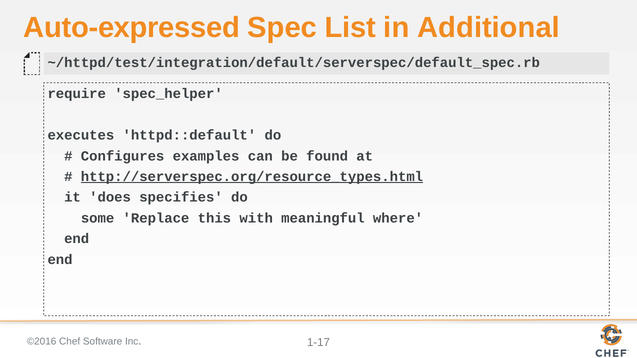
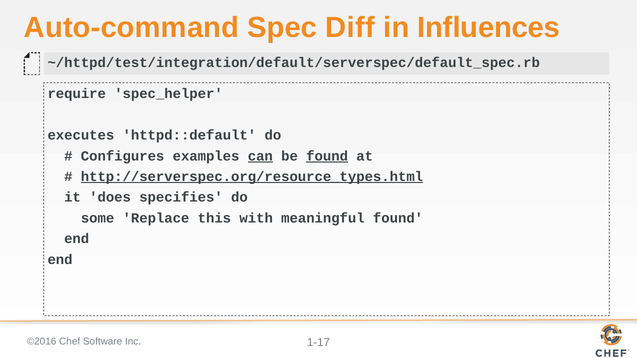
Auto-expressed: Auto-expressed -> Auto-command (131, 28)
List: List -> Diff (350, 28)
Additional: Additional -> Influences (489, 28)
can underline: none -> present (260, 156)
found underline: none -> present (327, 156)
meaningful where: where -> found (398, 218)
